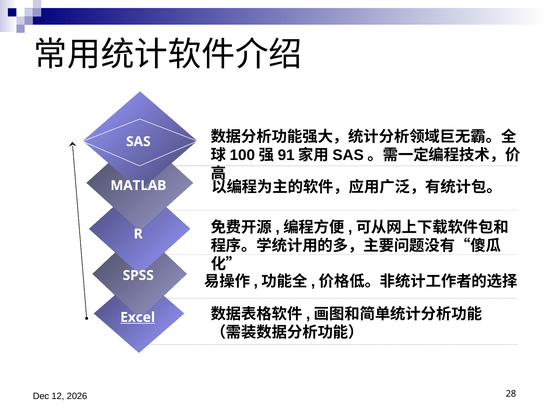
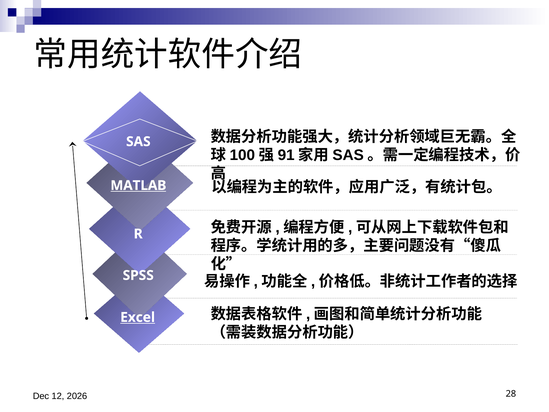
MATLAB underline: none -> present (138, 185)
